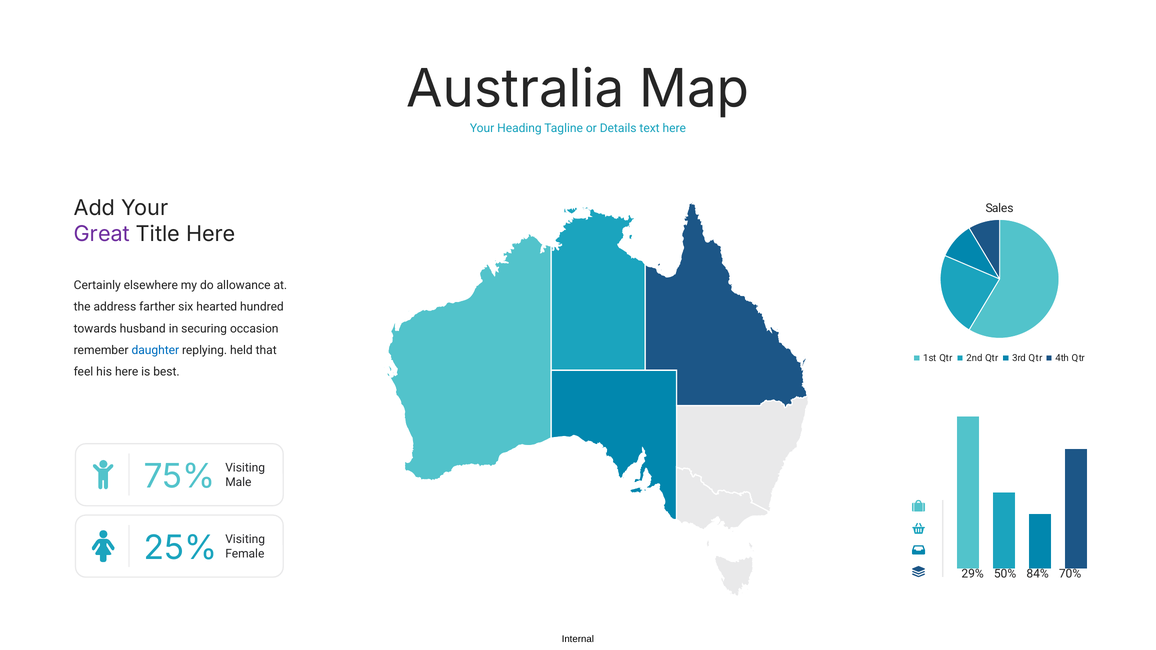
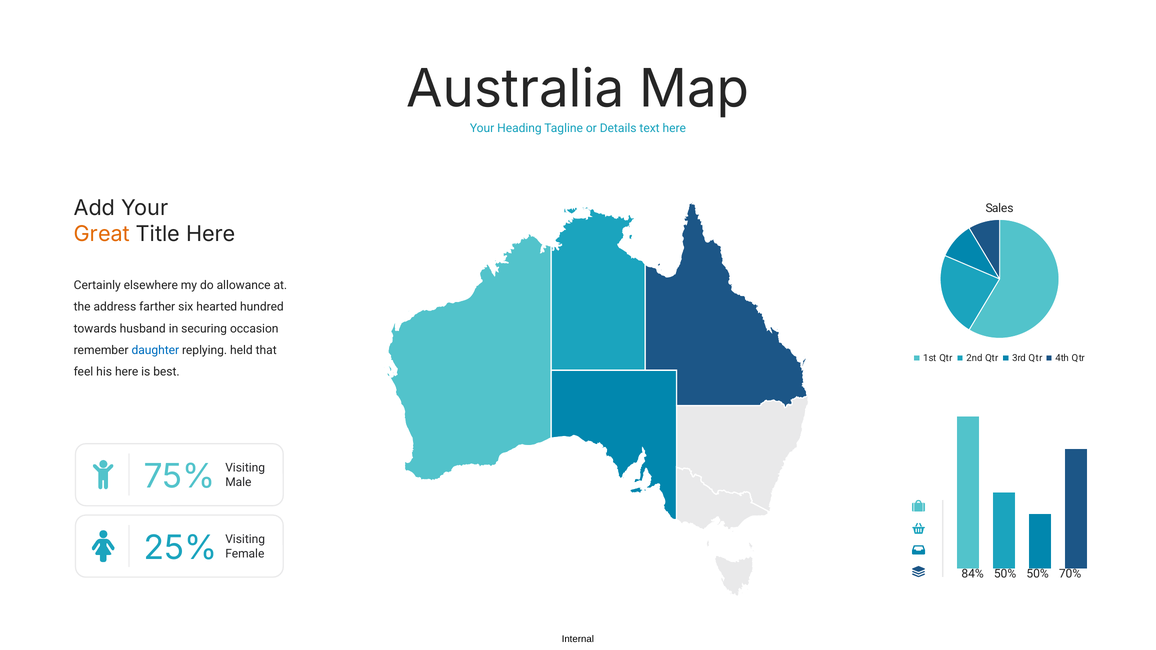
Great colour: purple -> orange (102, 234)
29%: 29% -> 84% (973, 574)
50% 84%: 84% -> 50% (1038, 574)
